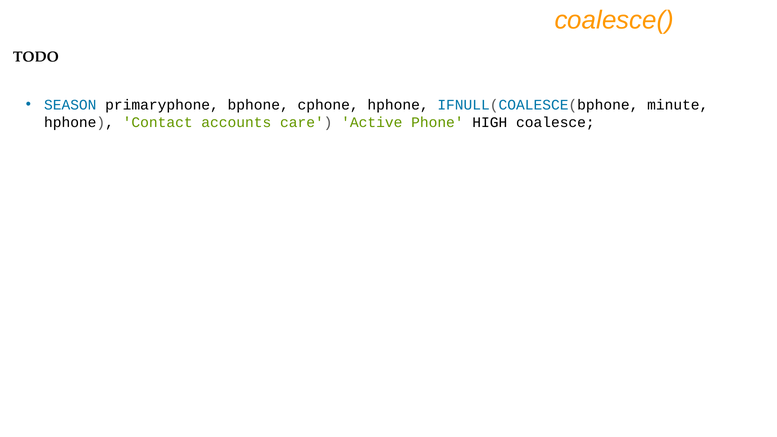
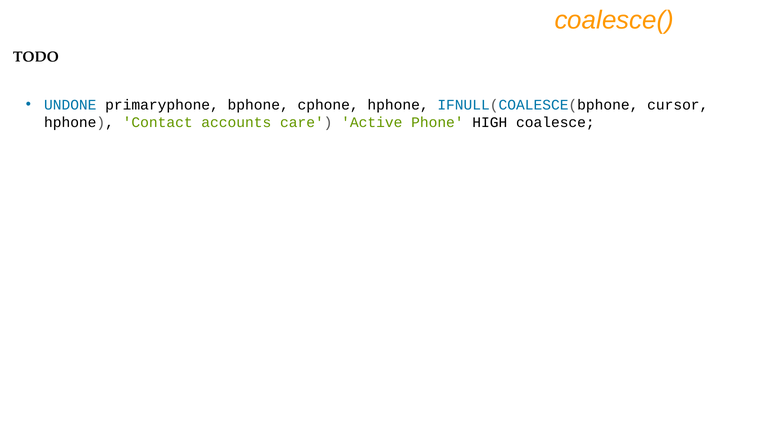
SEASON: SEASON -> UNDONE (70, 105)
minute: minute -> cursor (678, 105)
